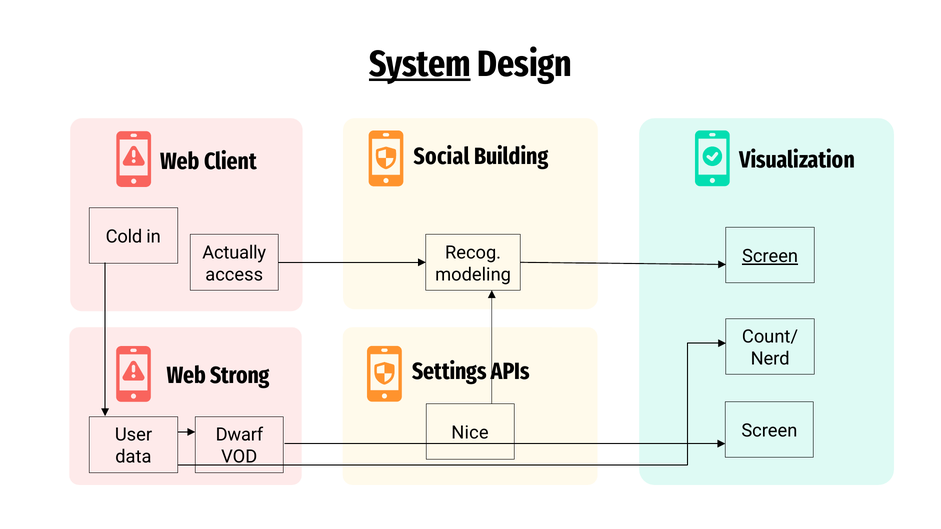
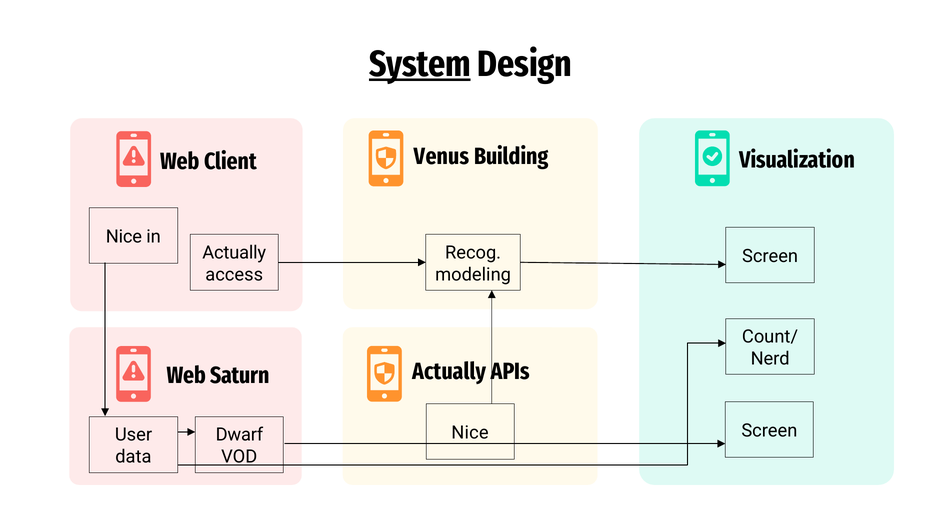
Social: Social -> Venus (442, 156)
Cold: Cold -> Nice (124, 237)
Screen underline: present -> none (770, 257)
Settings: Settings -> Actually (449, 372)
Strong: Strong -> Saturn (240, 375)
